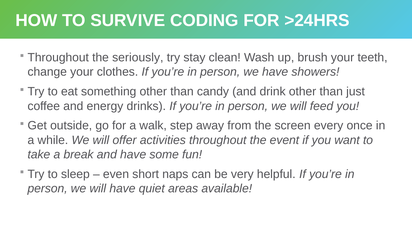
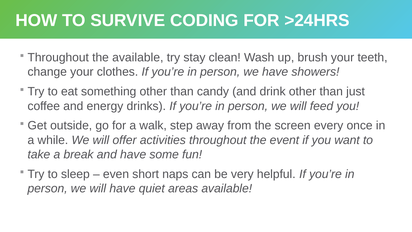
the seriously: seriously -> available (138, 57)
